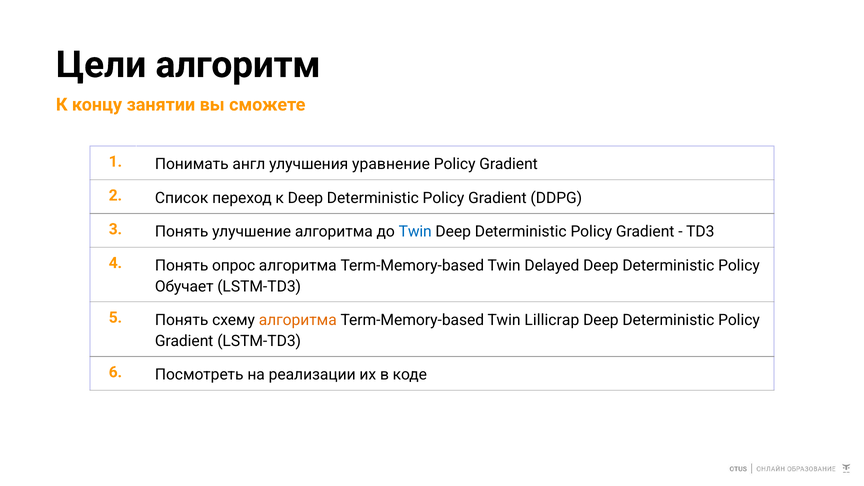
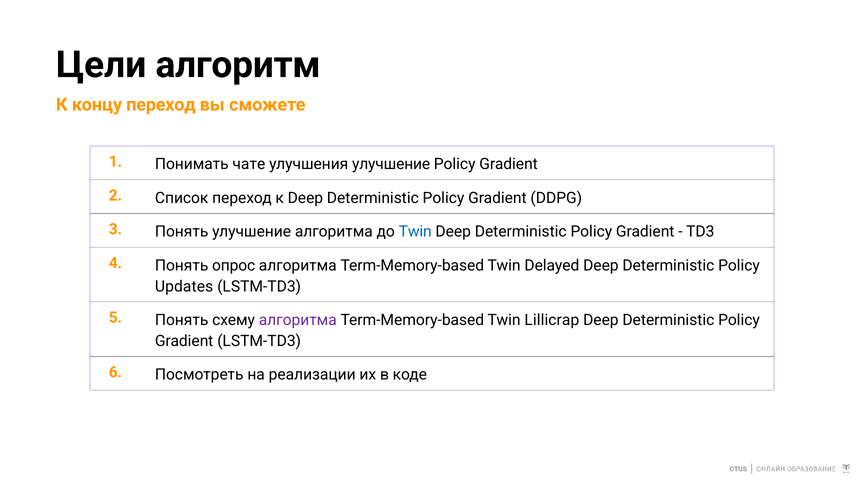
концу занятии: занятии -> переход (161, 105)
англ: англ -> чате (249, 164)
улучшения уравнение: уравнение -> улучшение (391, 164)
Обучает: Обучает -> Updates (184, 286)
алгоритма colour: orange -> purple (298, 320)
